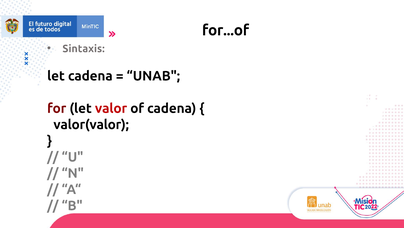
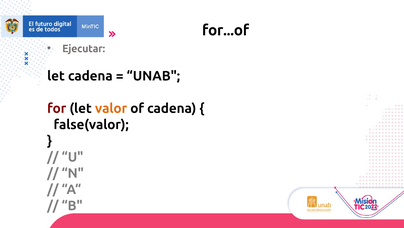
Sintaxis: Sintaxis -> Ejecutar (84, 49)
valor colour: red -> orange (111, 108)
valor(valor: valor(valor -> false(valor (91, 124)
